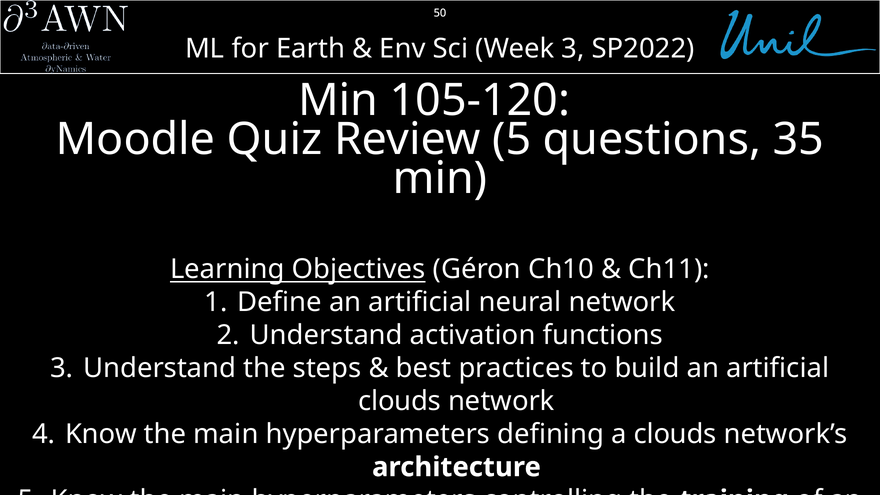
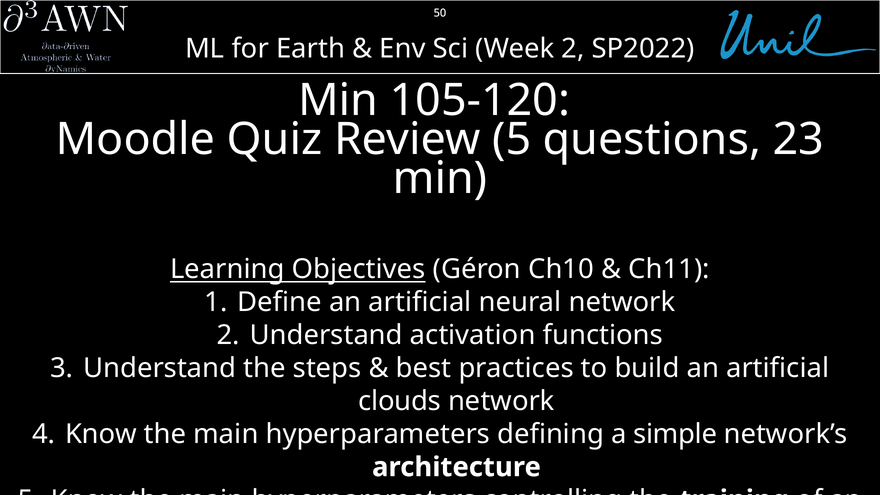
3: 3 -> 2 (573, 48)
35: 35 -> 23 (798, 139)
a clouds: clouds -> simple (675, 434)
